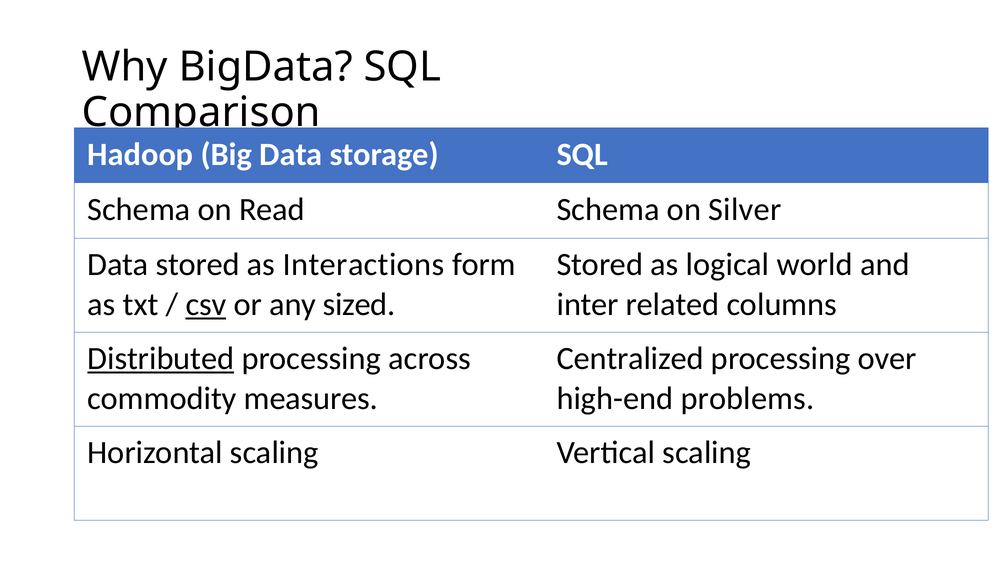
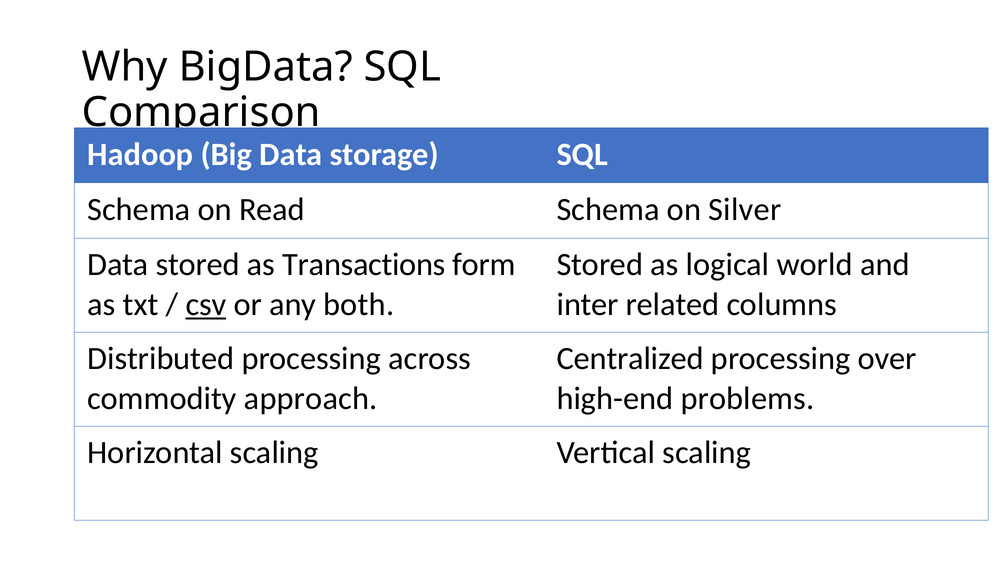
Interactions: Interactions -> Transactions (364, 265)
sized: sized -> both (359, 304)
Distributed underline: present -> none (161, 359)
measures: measures -> approach (311, 398)
